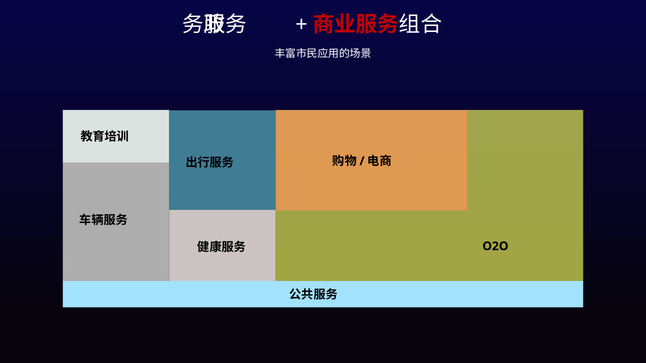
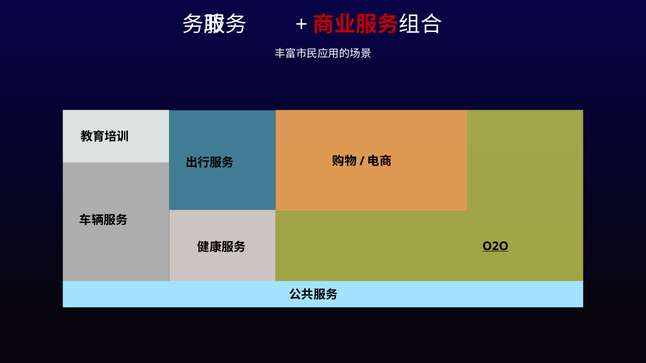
O2O underline: none -> present (495, 246)
